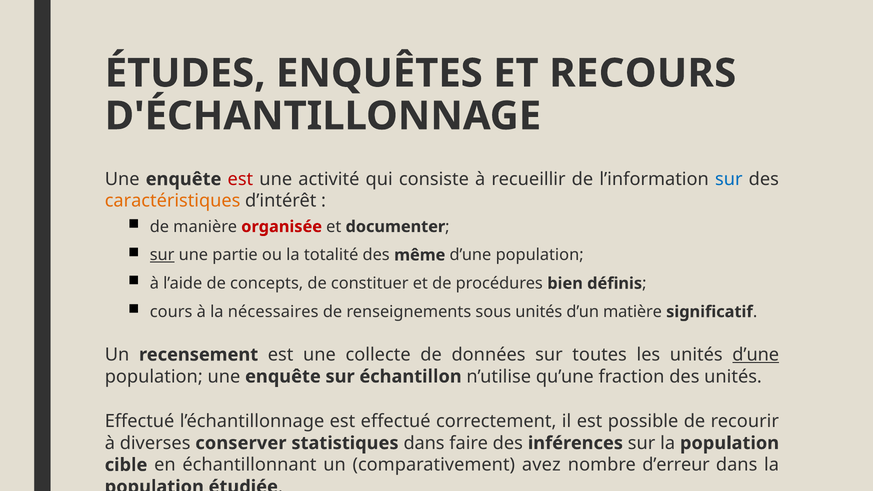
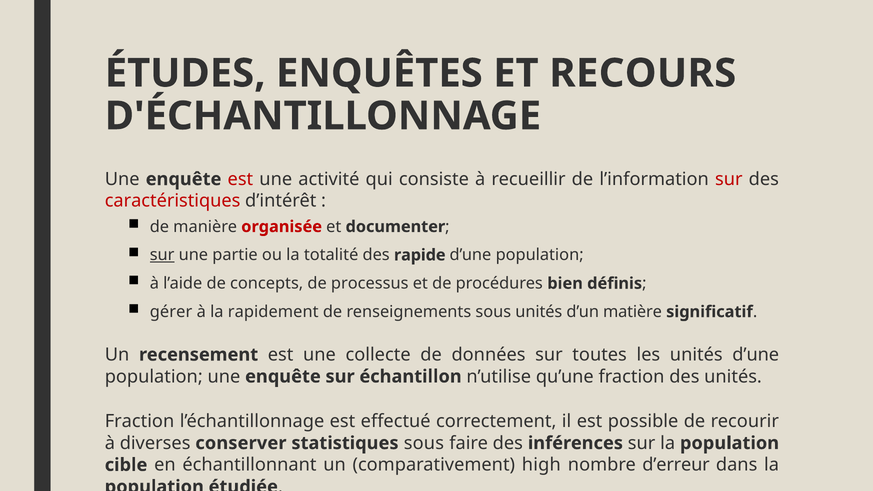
sur colour: blue -> red (729, 179)
caractéristiques colour: orange -> red (173, 201)
même: même -> rapide (420, 255)
constituer: constituer -> processus (370, 283)
cours: cours -> gérer (171, 312)
nécessaires: nécessaires -> rapidement (273, 312)
d’une underline: present -> none (756, 355)
Effectué: Effectué -> Fraction (140, 421)
statistiques dans: dans -> sous (424, 443)
avez: avez -> high (541, 465)
